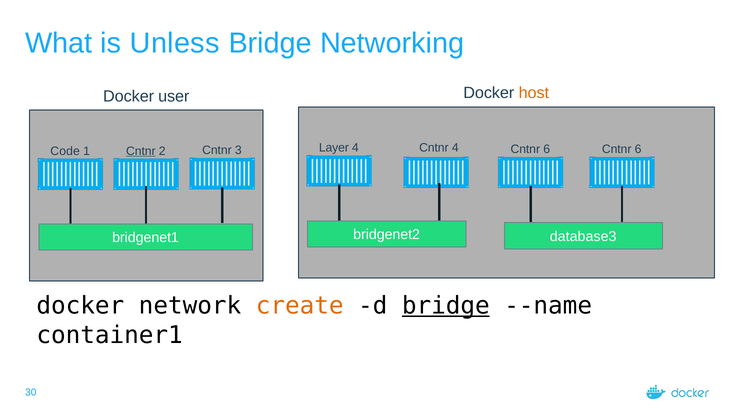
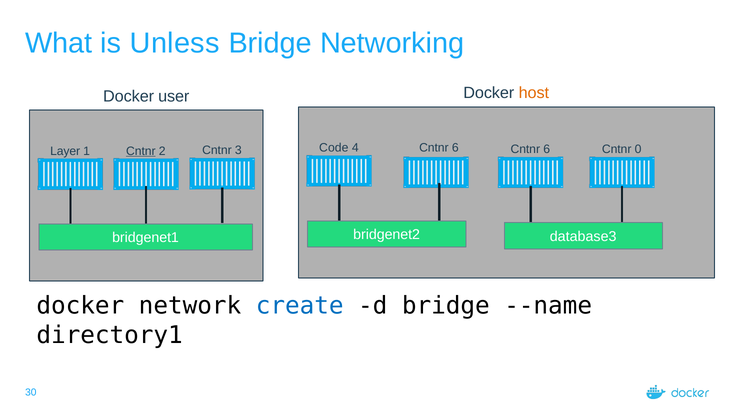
Layer: Layer -> Code (334, 148)
4 Cntnr 4: 4 -> 6 (455, 148)
6: 6 -> 0 (638, 149)
Code: Code -> Layer (65, 151)
create colour: orange -> blue (300, 306)
bridge underline: present -> none (446, 306)
container1: container1 -> directory1 (110, 335)
